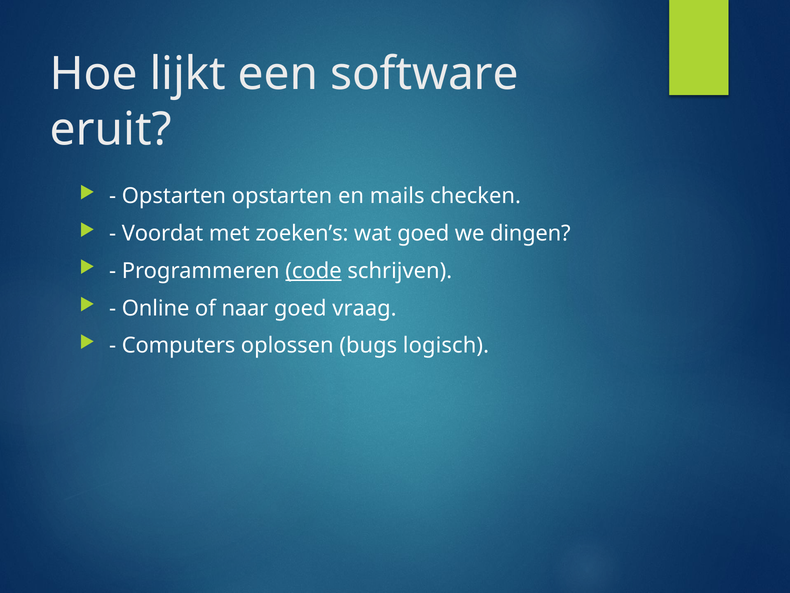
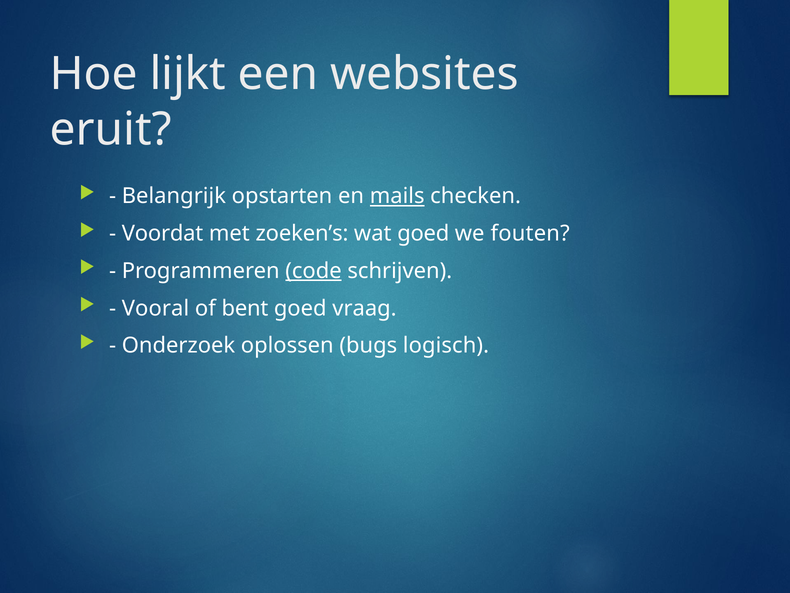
software: software -> websites (424, 74)
Opstarten: Opstarten -> Belangrijk (174, 196)
mails underline: none -> present (397, 196)
dingen: dingen -> fouten (530, 233)
Online: Online -> Vooral (156, 308)
naar: naar -> bent (245, 308)
Computers: Computers -> Onderzoek (179, 345)
